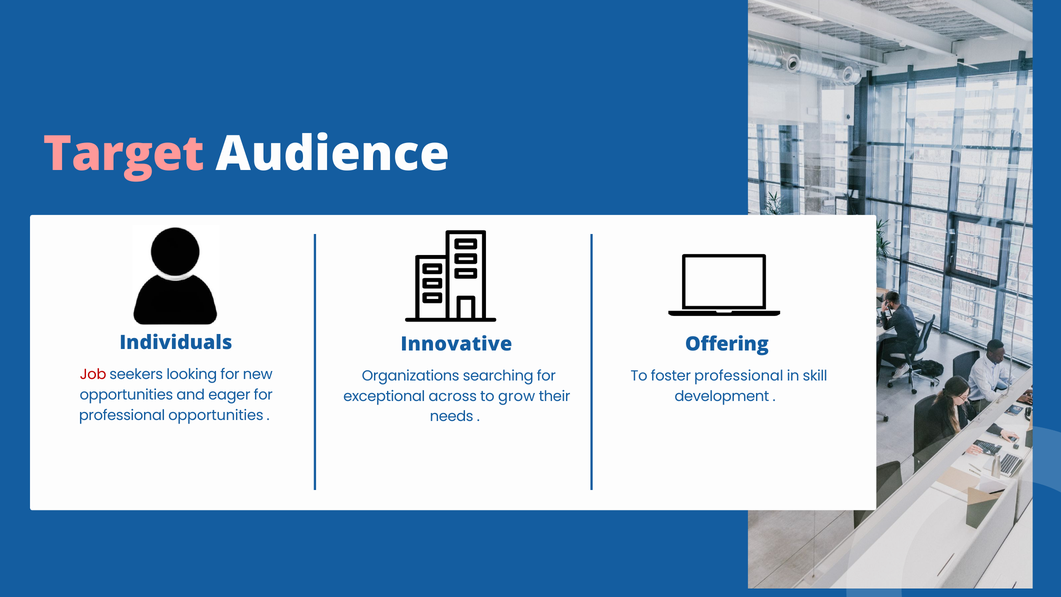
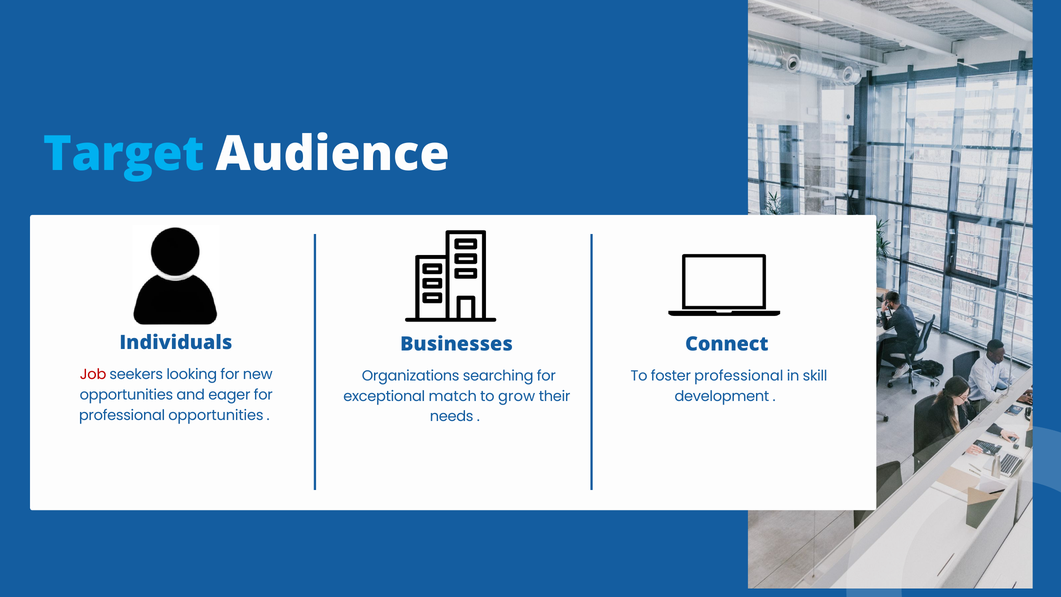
Target colour: pink -> light blue (124, 154)
Innovative: Innovative -> Businesses (457, 344)
Offering: Offering -> Connect (727, 344)
across: across -> match (453, 396)
